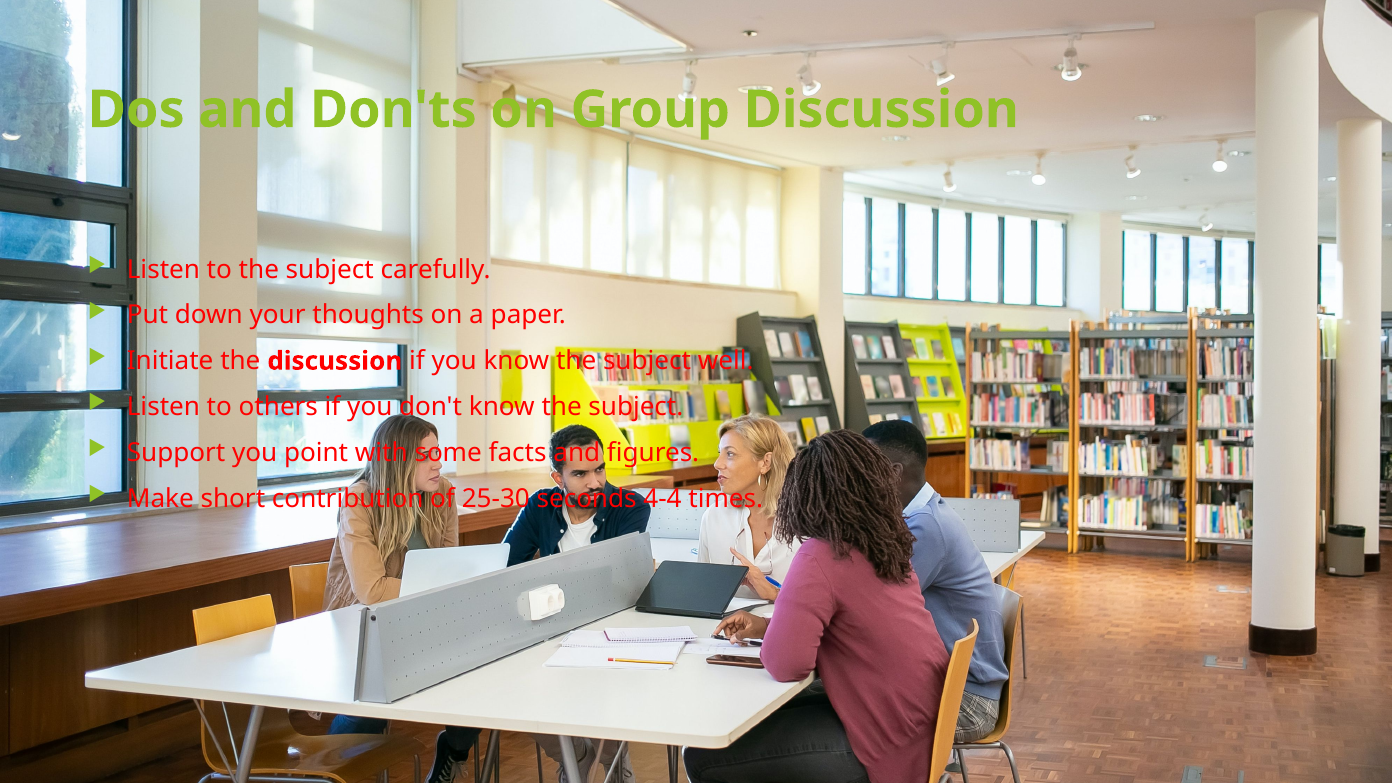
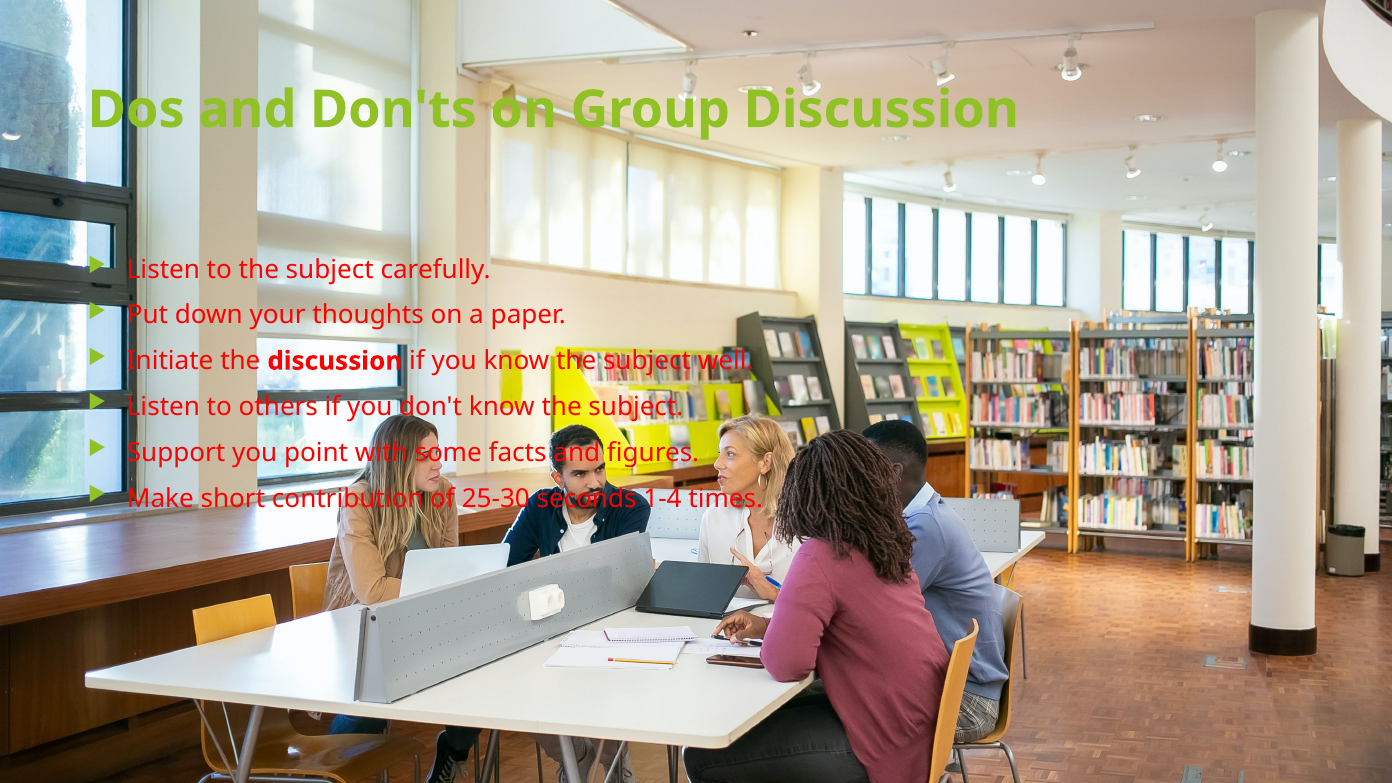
4-4: 4-4 -> 1-4 (663, 499)
